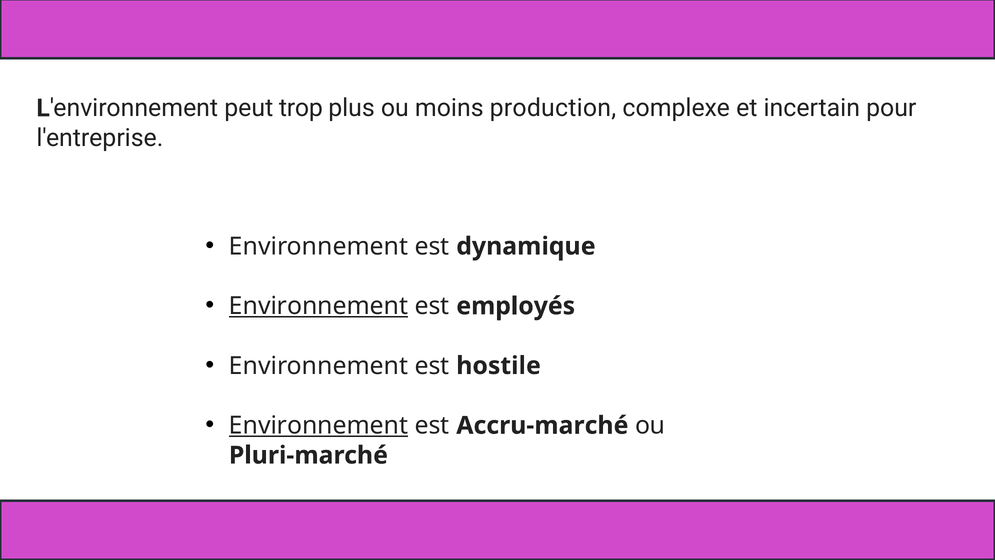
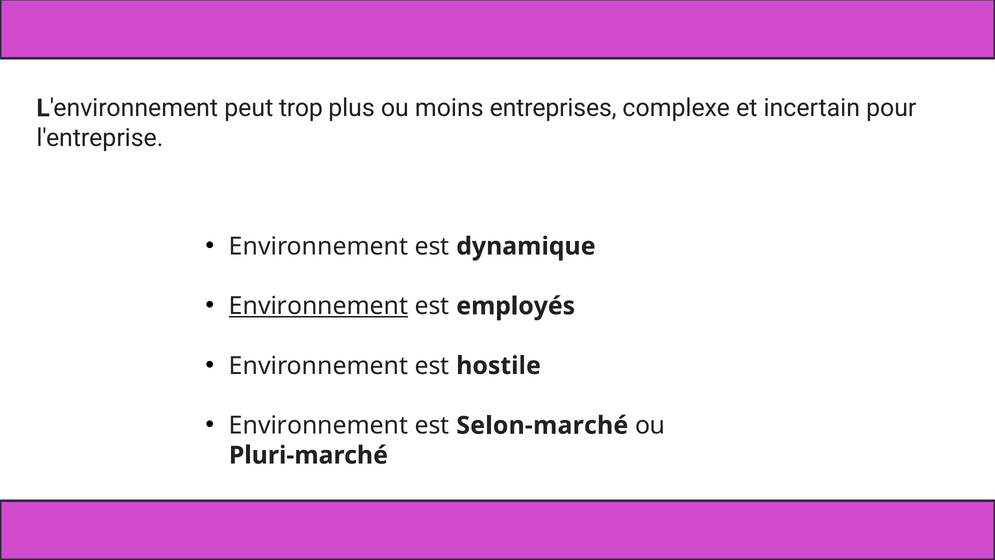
production: production -> entreprises (553, 108)
Environnement underline: present -> none (319, 425)
Accru-marché: Accru-marché -> Selon-marché (542, 425)
